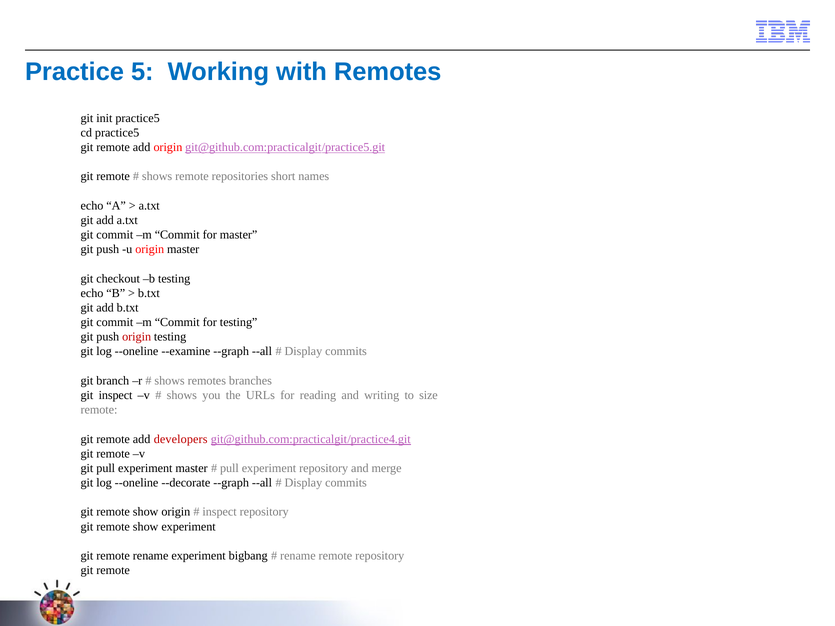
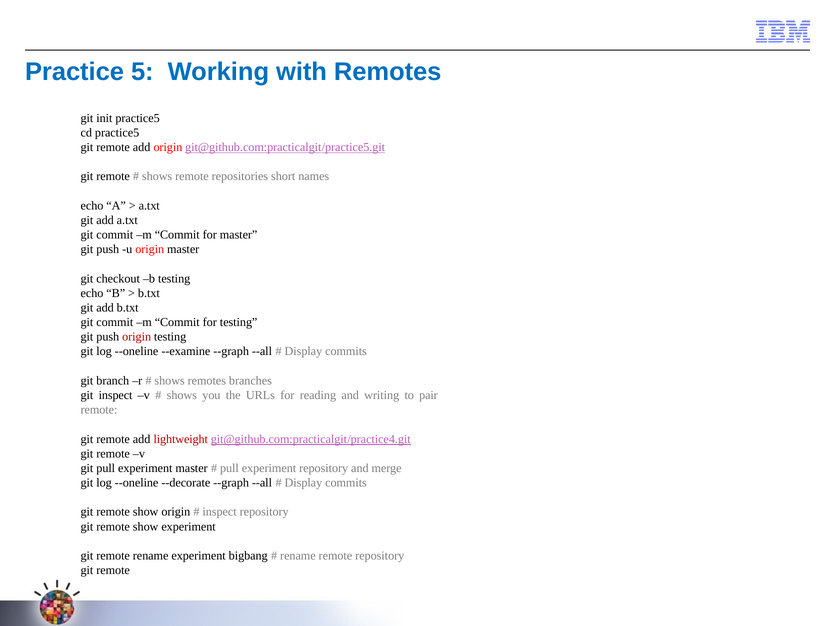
size: size -> pair (428, 395)
developers: developers -> lightweight (181, 439)
